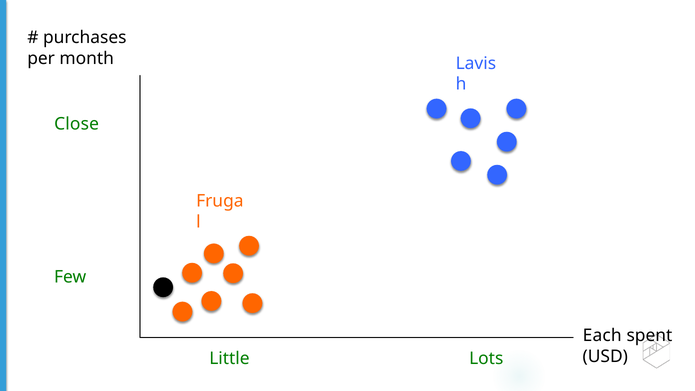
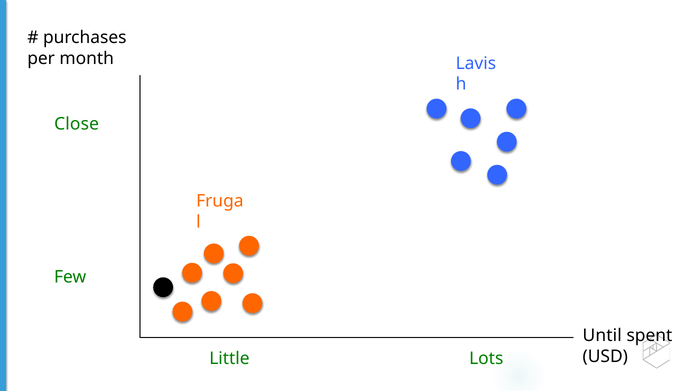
Each: Each -> Until (602, 335)
